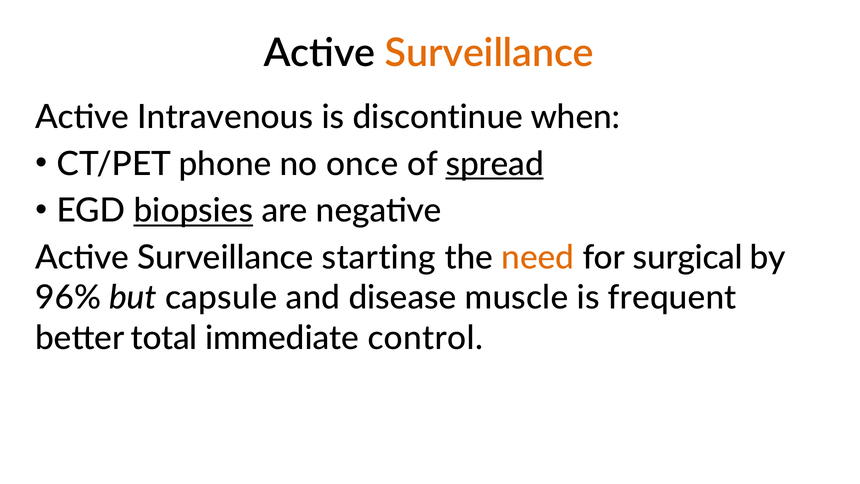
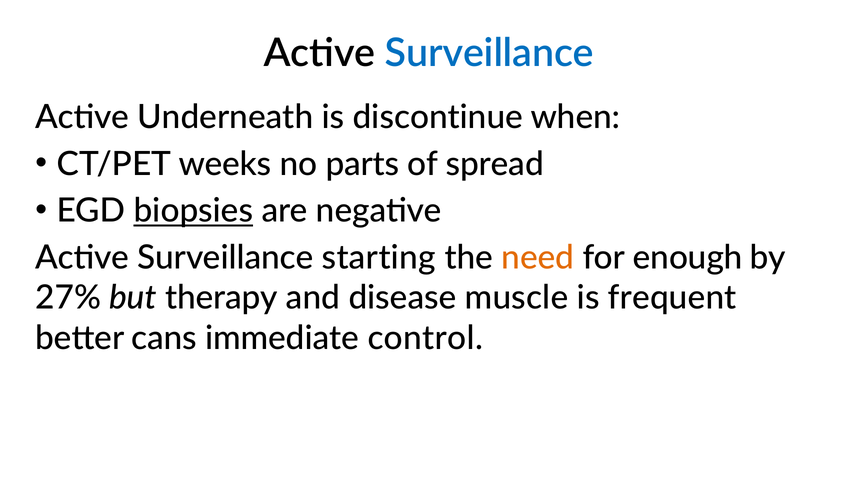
Surveillance colour: orange -> blue (489, 53)
Intravenous: Intravenous -> Underneath (225, 117)
phone: phone -> weeks (225, 164)
once: once -> parts (363, 164)
spread underline: present -> none (495, 164)
surgical: surgical -> enough (688, 258)
96%: 96% -> 27% (68, 298)
capsule: capsule -> therapy (221, 298)
total: total -> cans (164, 338)
